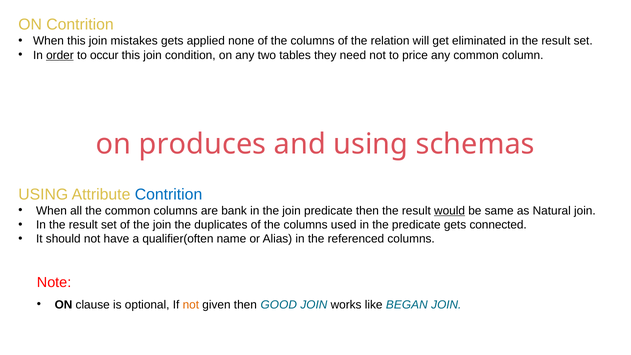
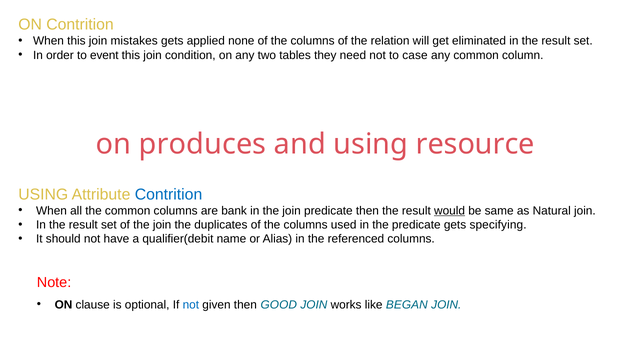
order underline: present -> none (60, 55)
occur: occur -> event (104, 55)
price: price -> case (415, 55)
schemas: schemas -> resource (475, 144)
connected: connected -> specifying (498, 225)
qualifier(often: qualifier(often -> qualifier(debit (178, 239)
not colour: orange -> blue (191, 305)
